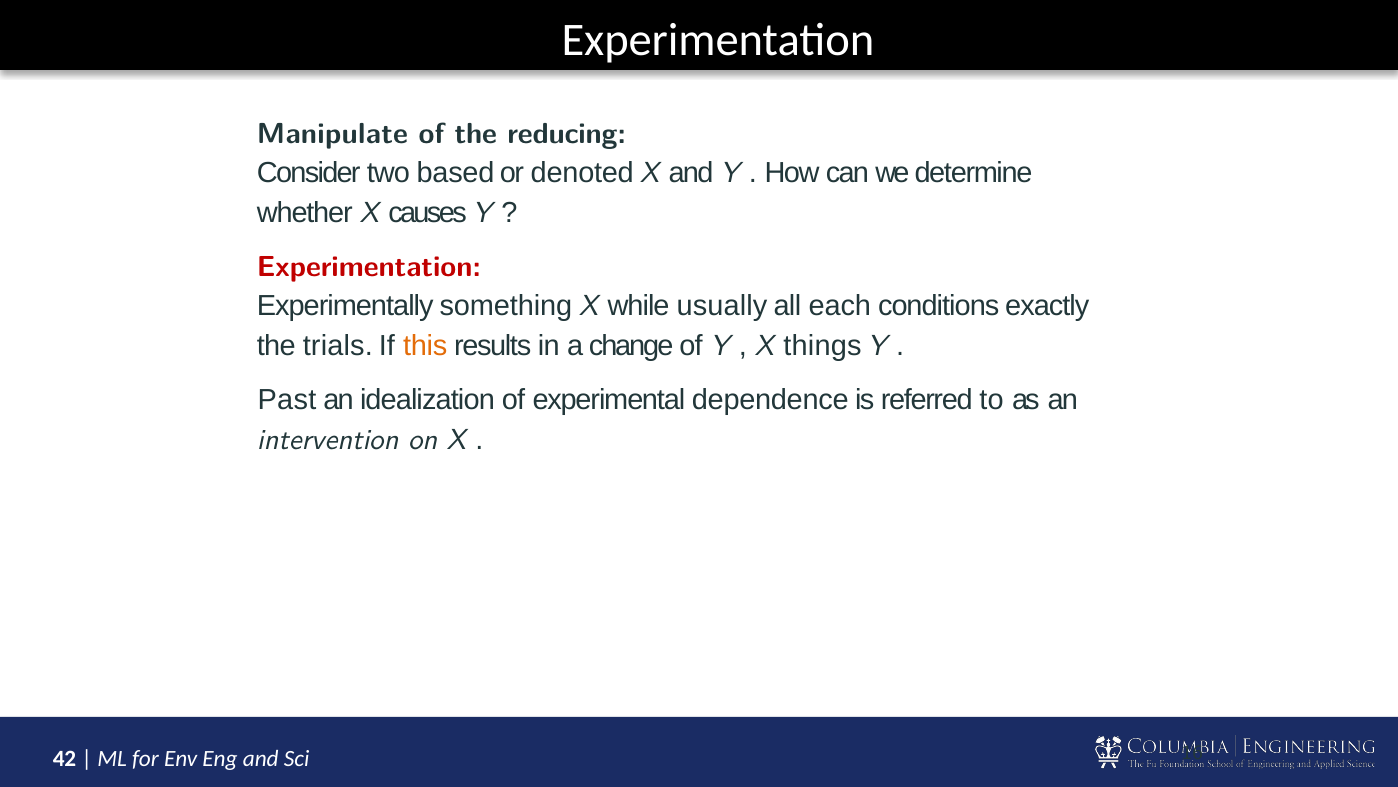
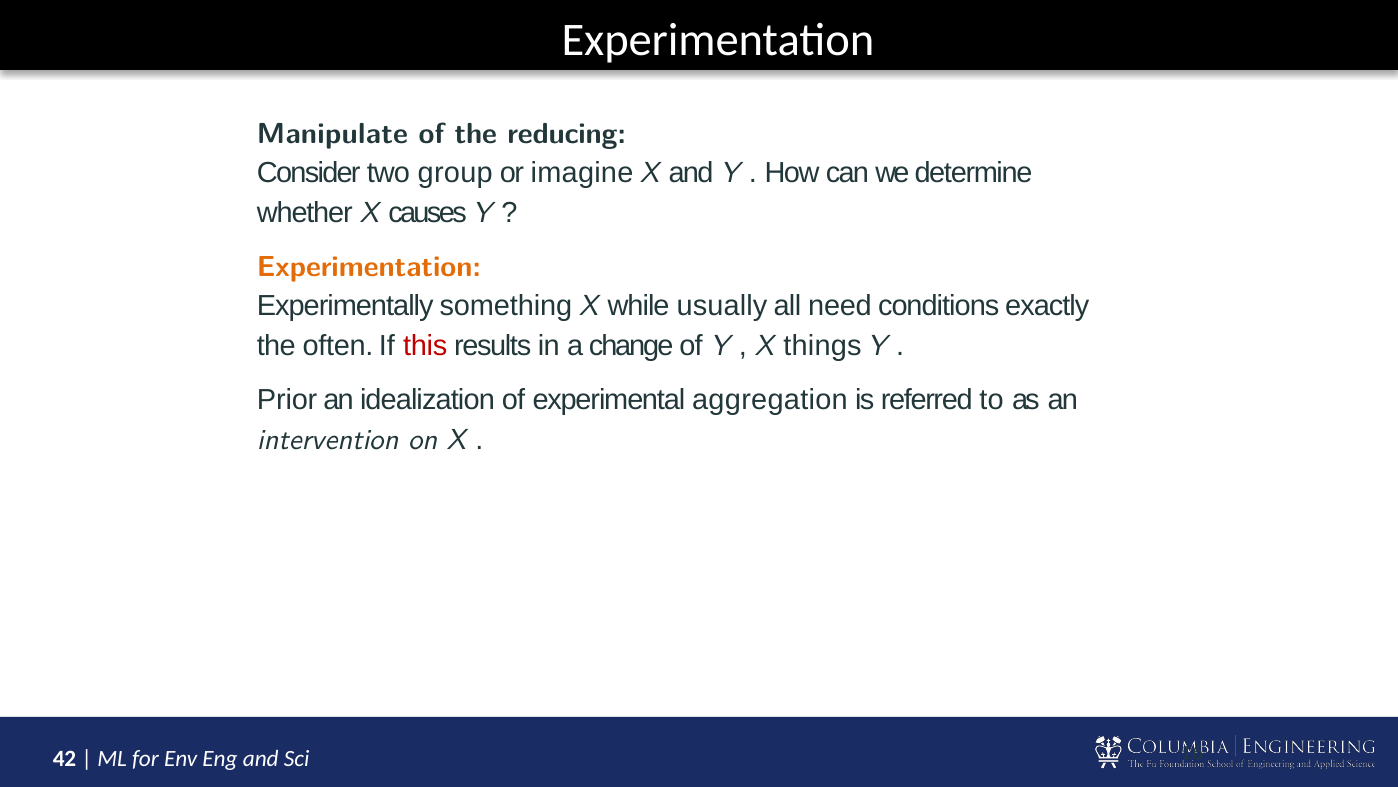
based: based -> group (455, 173)
denoted: denoted -> imagine (582, 173)
Experimentation colour: red -> orange (369, 267)
each: each -> need (840, 306)
trials: trials -> often (338, 346)
this colour: orange -> red (425, 346)
Past: Past -> Prior (287, 400)
dependence: dependence -> aggregation (770, 400)
